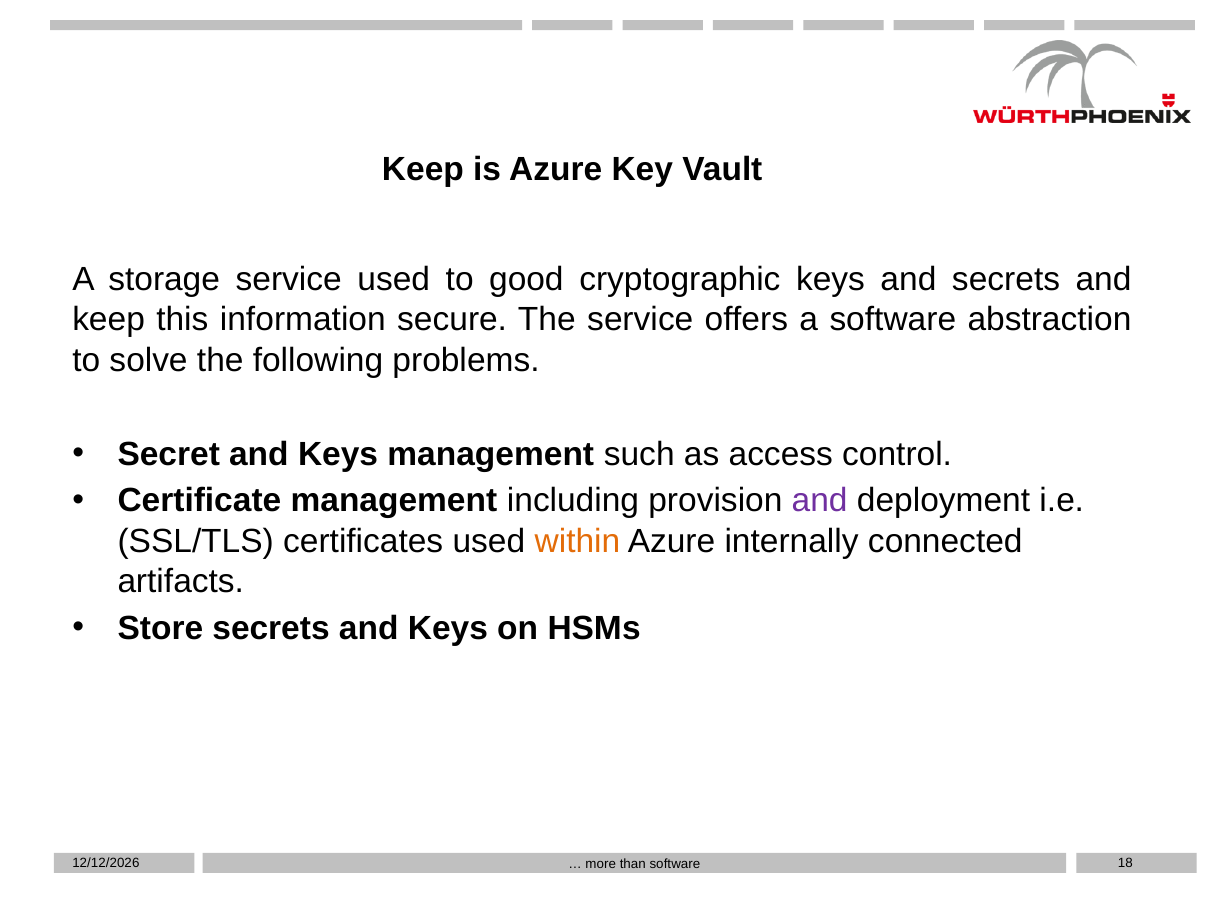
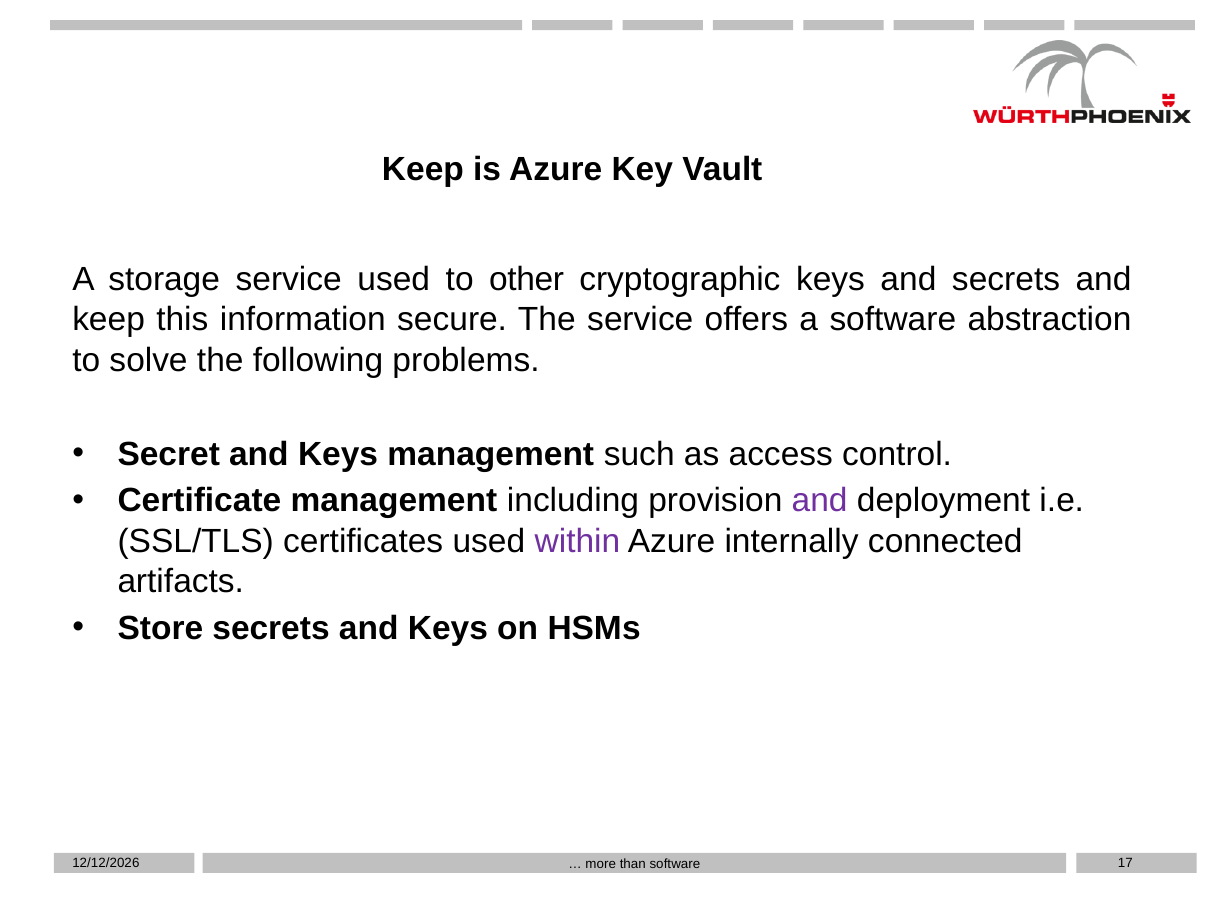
good: good -> other (527, 280)
within colour: orange -> purple (577, 541)
18: 18 -> 17 (1125, 863)
